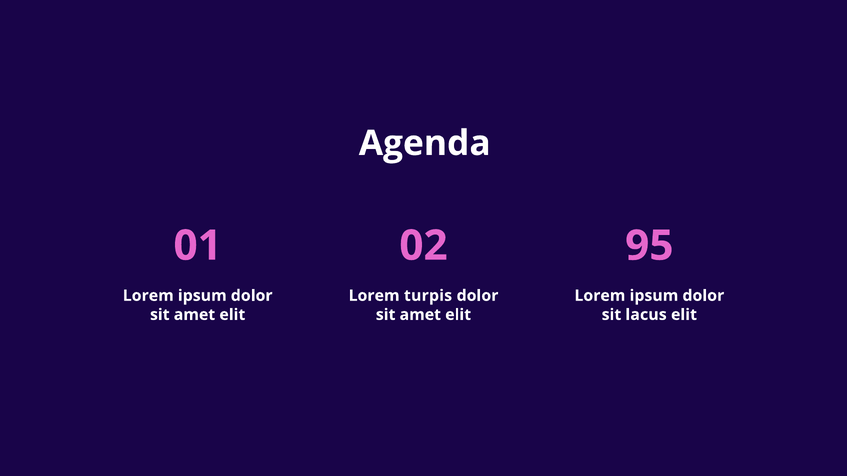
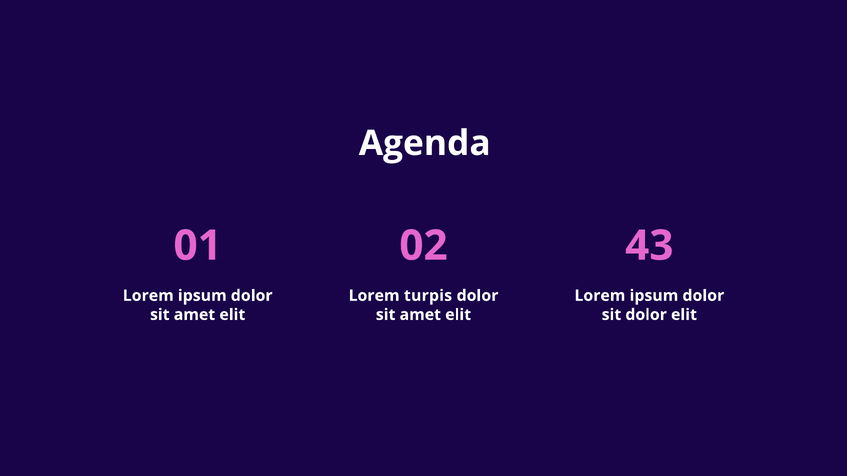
95: 95 -> 43 (649, 246)
sit lacus: lacus -> dolor (646, 315)
